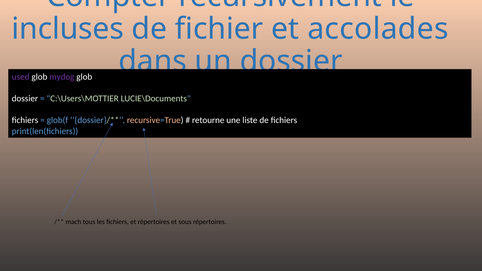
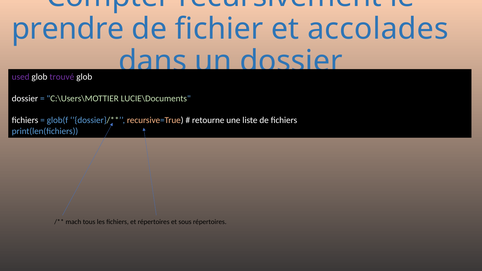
incluses: incluses -> prendre (68, 29)
mydog: mydog -> trouvé (62, 77)
